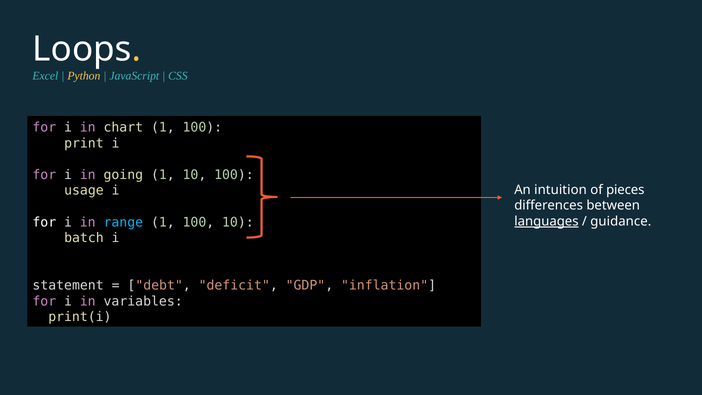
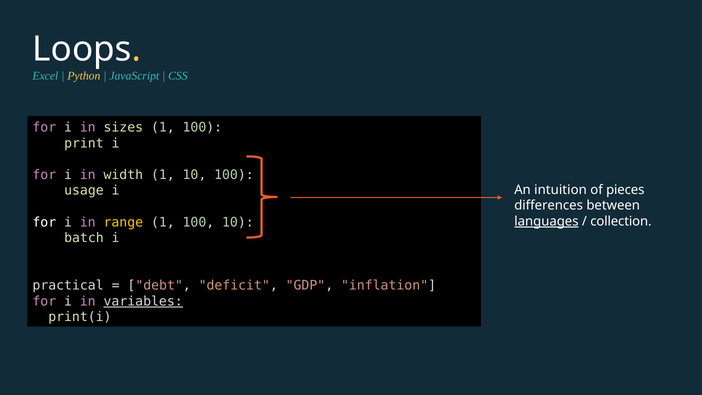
chart: chart -> sizes (123, 127)
going: going -> width (123, 175)
range colour: light blue -> yellow (123, 222)
guidance: guidance -> collection (621, 221)
statement: statement -> practical (68, 285)
variables underline: none -> present (143, 301)
